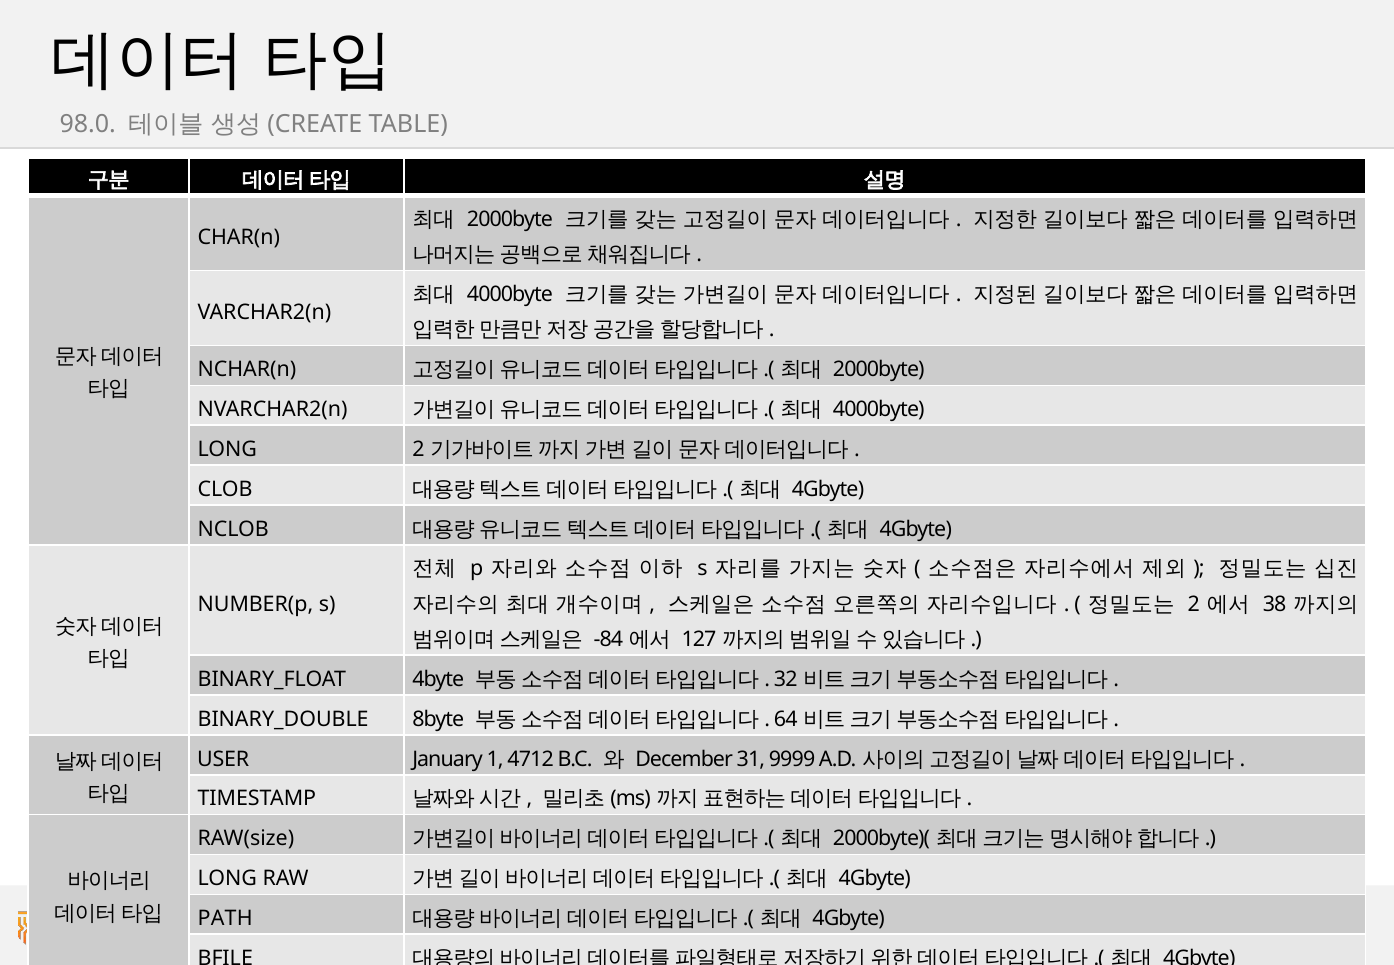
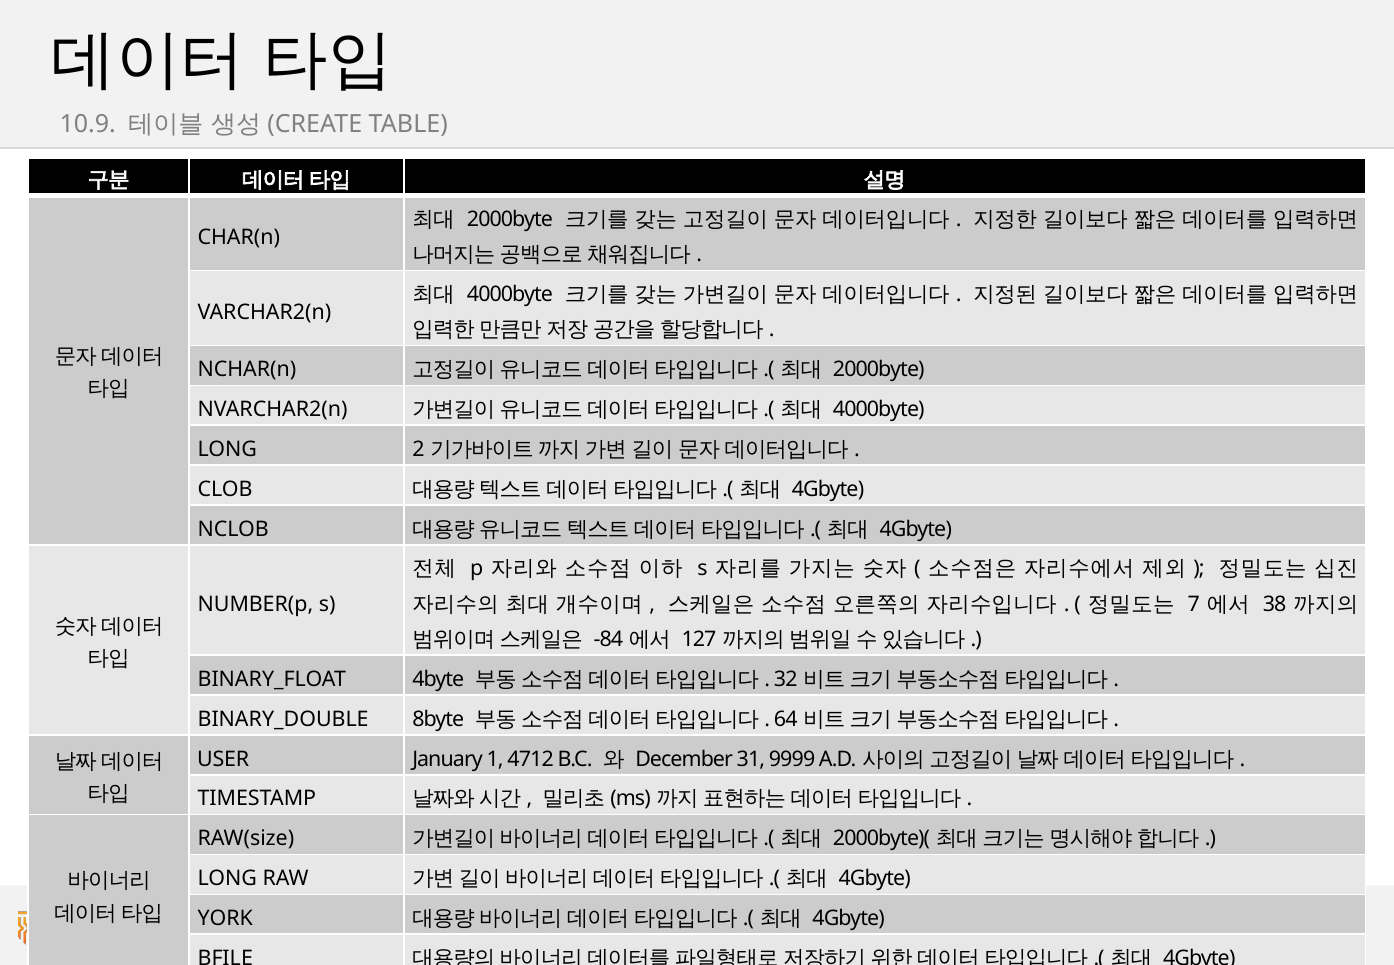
98.0: 98.0 -> 10.9 (88, 125)
2: 2 -> 7 (1194, 604)
PATH: PATH -> YORK (225, 919)
